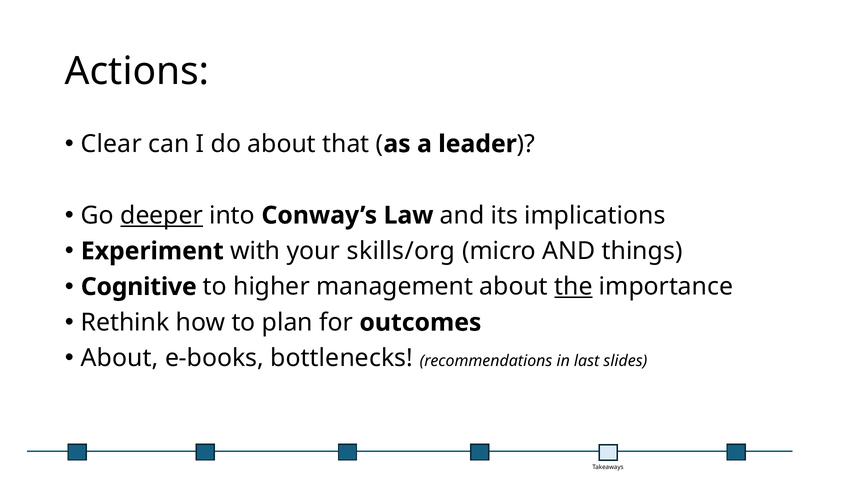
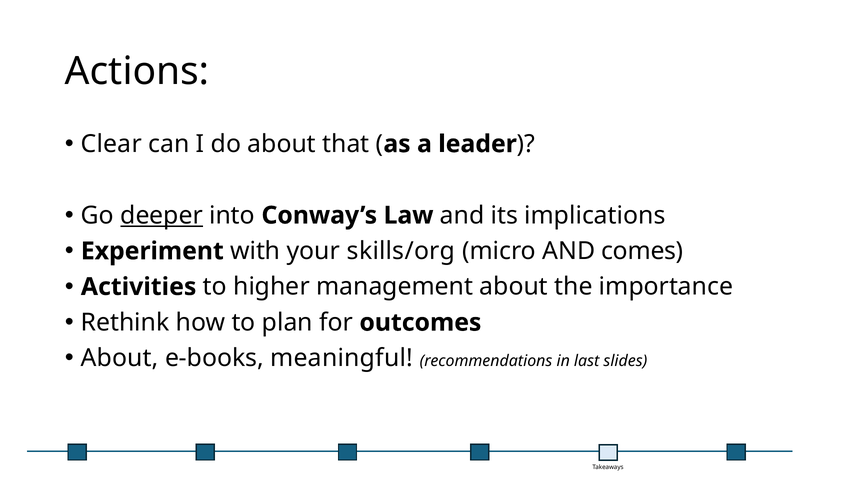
things: things -> comes (642, 251)
Cognitive: Cognitive -> Activities (139, 287)
the underline: present -> none (573, 287)
bottlenecks: bottlenecks -> meaningful (342, 358)
